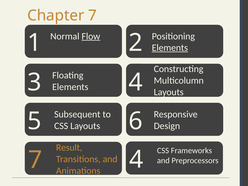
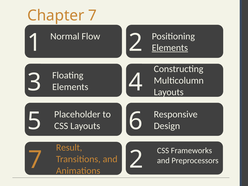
Flow underline: present -> none (91, 36)
Subsequent: Subsequent -> Placeholder (77, 114)
Animations 4: 4 -> 2 (136, 160)
